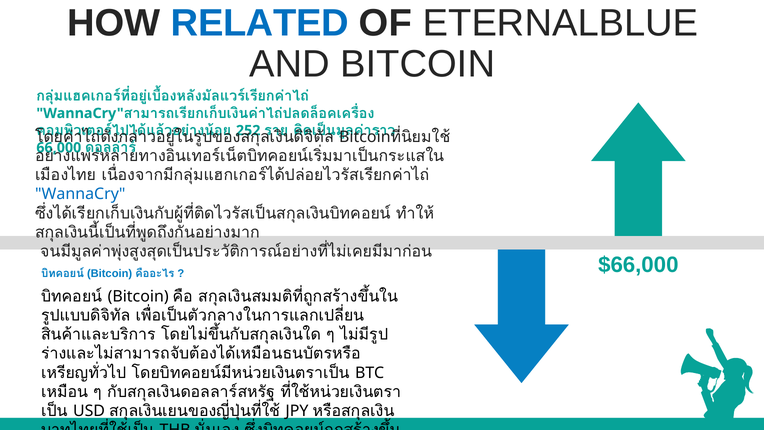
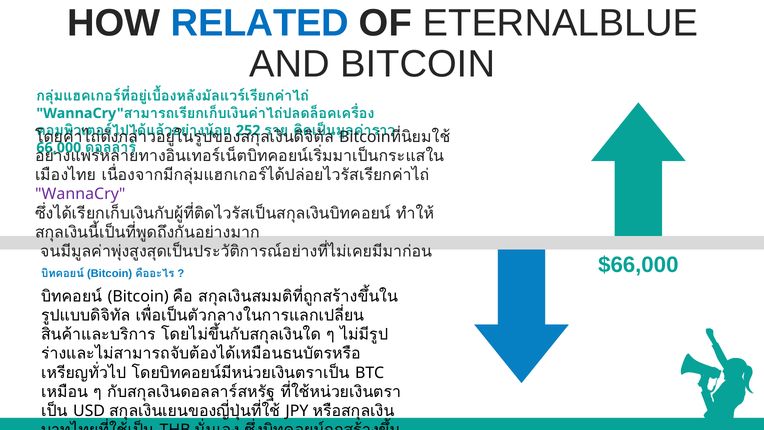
WannaCry colour: blue -> purple (80, 194)
